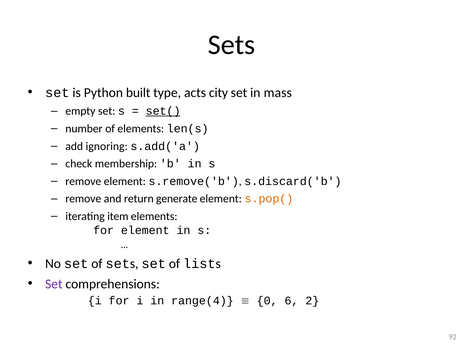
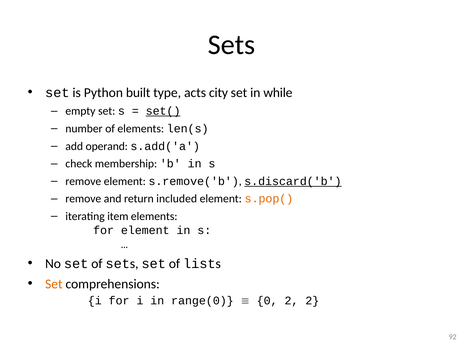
mass: mass -> while (278, 92)
ignoring: ignoring -> operand (107, 146)
s.discard('b underline: none -> present (293, 181)
generate: generate -> included (177, 198)
Set colour: purple -> orange (54, 283)
range(4: range(4 -> range(0 (202, 300)
0 6: 6 -> 2 (291, 300)
